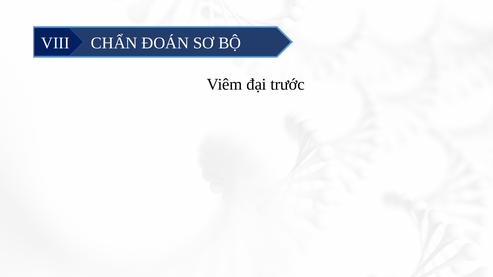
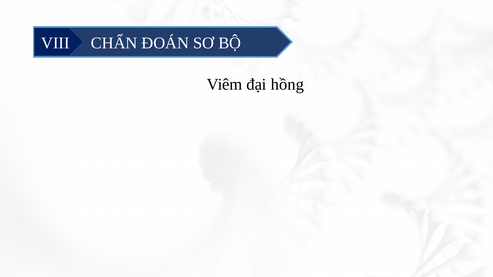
trước: trước -> hồng (287, 84)
